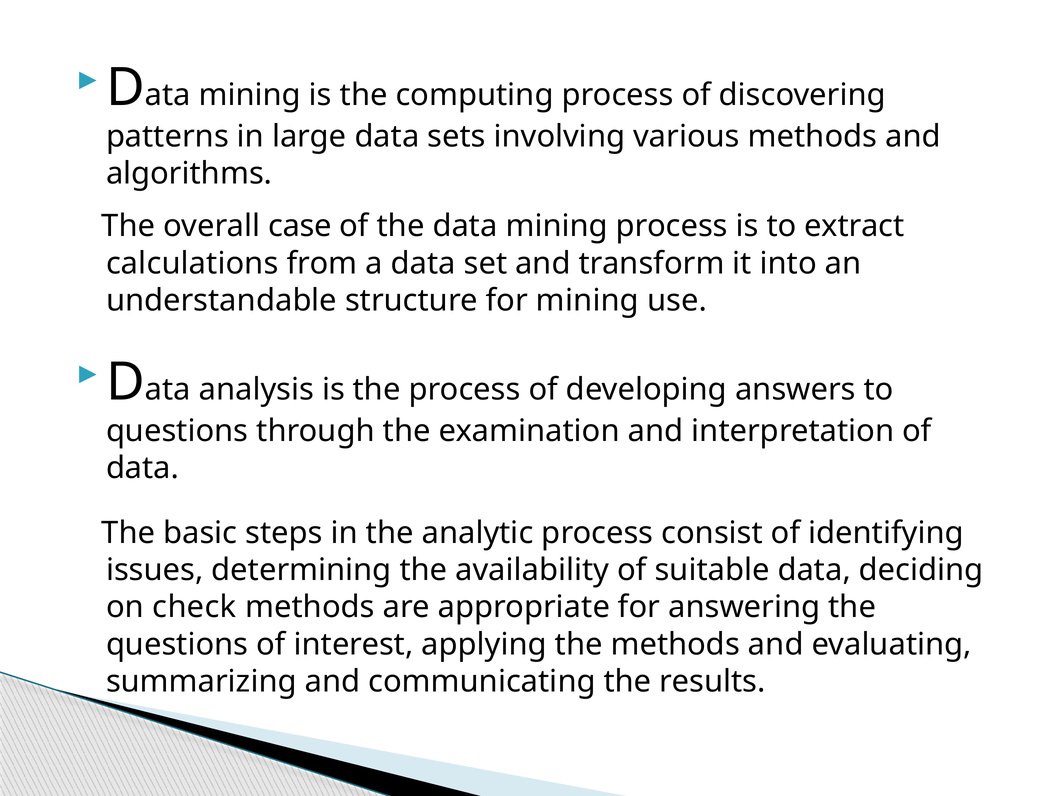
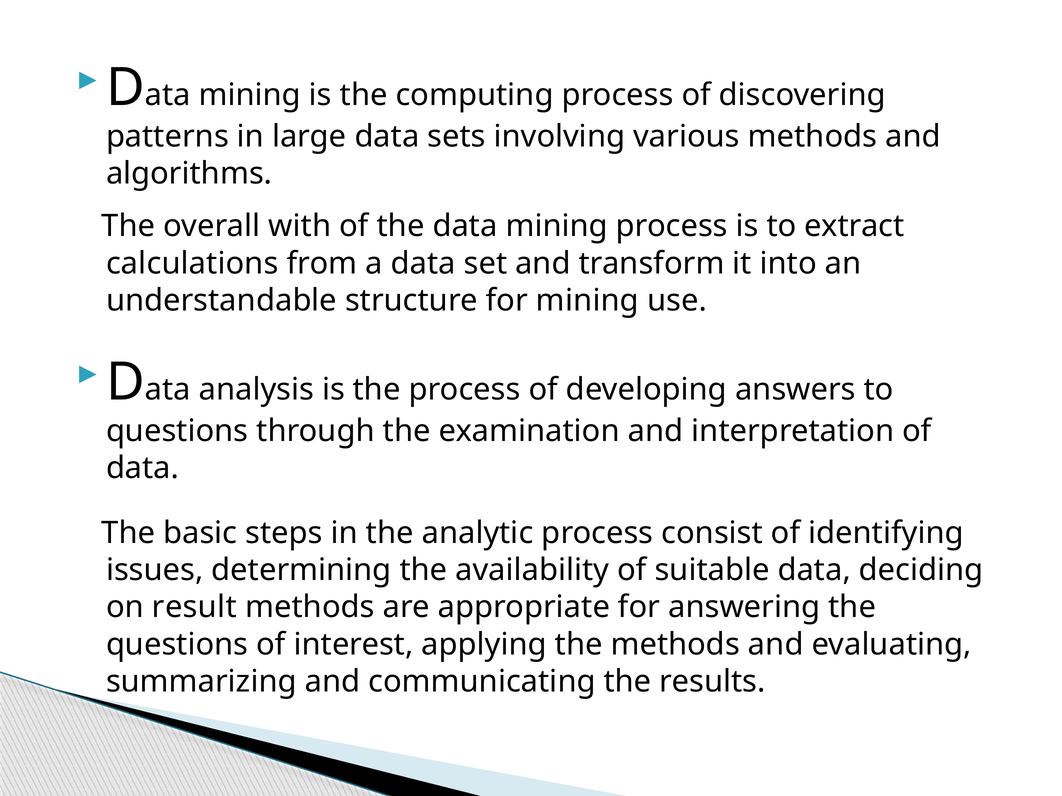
case: case -> with (300, 226)
check: check -> result (194, 608)
